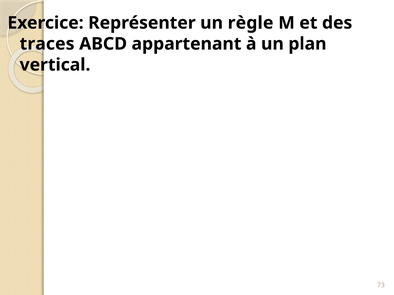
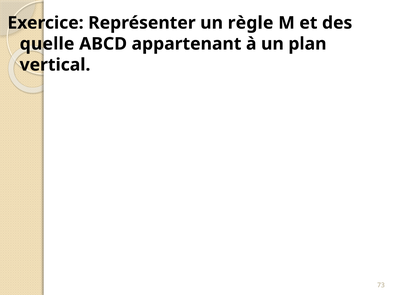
traces: traces -> quelle (47, 44)
